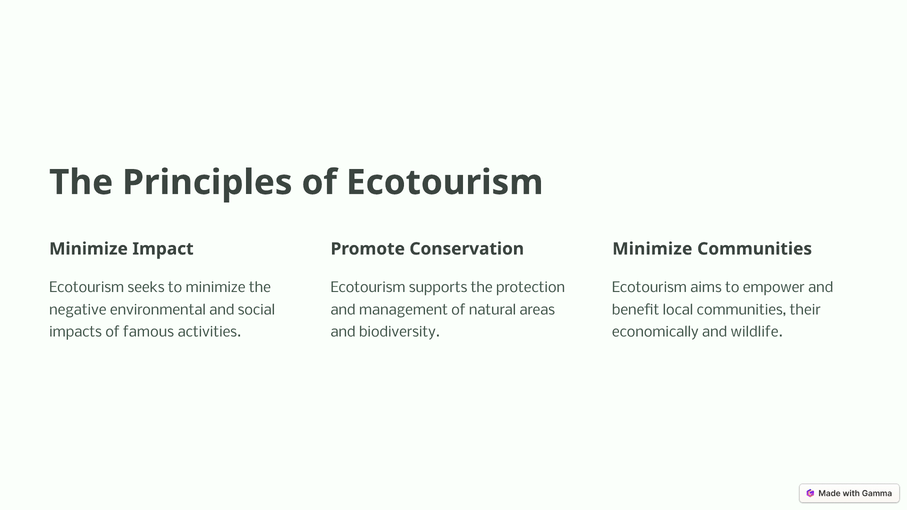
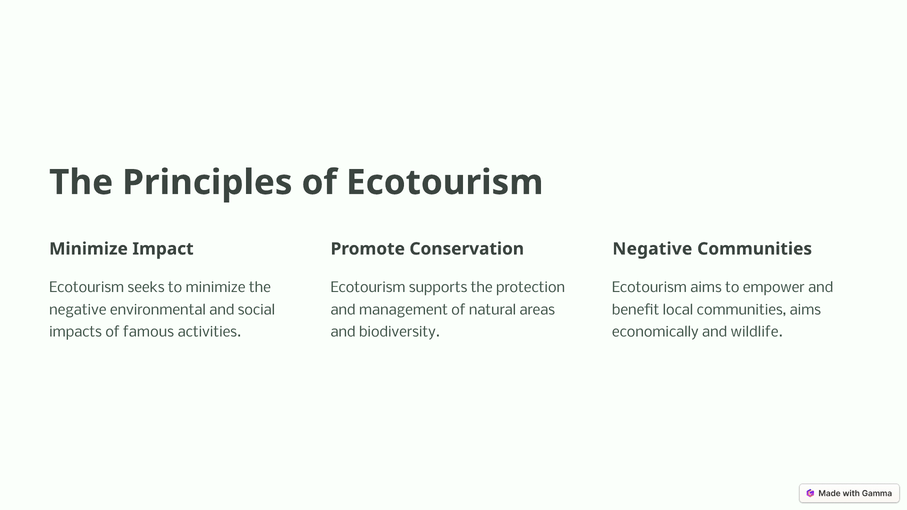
Minimize: Minimize -> Negative (652, 249)
communities their: their -> aims (805, 310)
